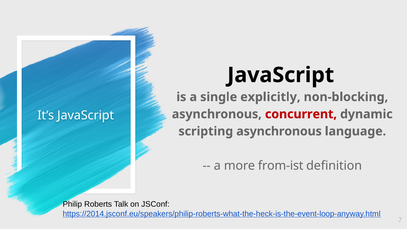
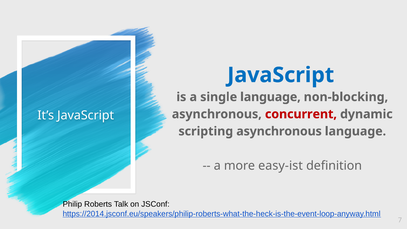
JavaScript colour: black -> blue (281, 75)
single explicitly: explicitly -> language (270, 97)
from-ist: from-ist -> easy-ist (281, 166)
